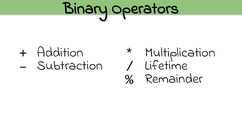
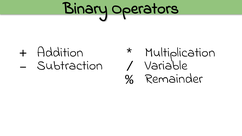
Lifetime: Lifetime -> Variable (166, 65)
